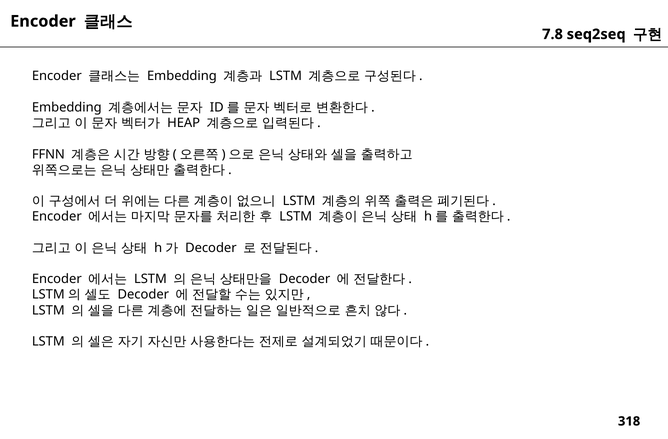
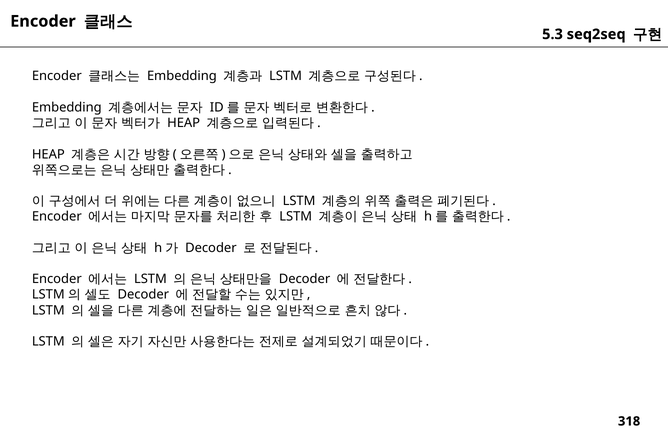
7.8: 7.8 -> 5.3 (553, 34)
FFNN: FFNN -> HEAP (48, 154)
